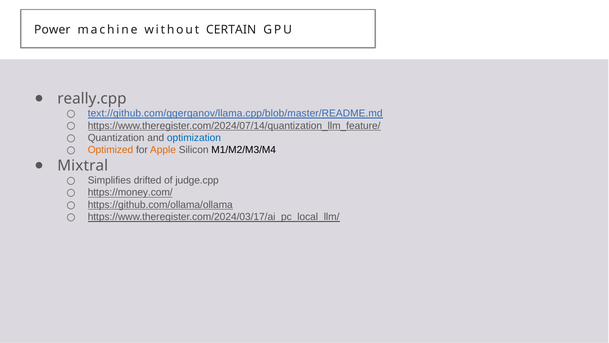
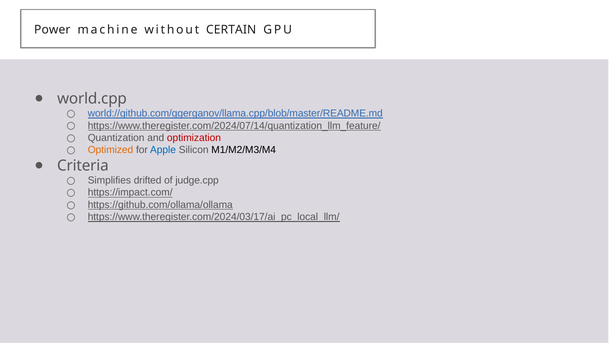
really.cpp: really.cpp -> world.cpp (92, 98)
text://github.com/ggerganov/llama.cpp/blob/master/README.md: text://github.com/ggerganov/llama.cpp/blob/master/README.md -> world://github.com/ggerganov/llama.cpp/blob/master/README.md (235, 113)
optimization colour: blue -> red (194, 138)
Apple colour: orange -> blue (163, 150)
Mixtral: Mixtral -> Criteria (83, 165)
https://money.com/: https://money.com/ -> https://impact.com/ (130, 192)
